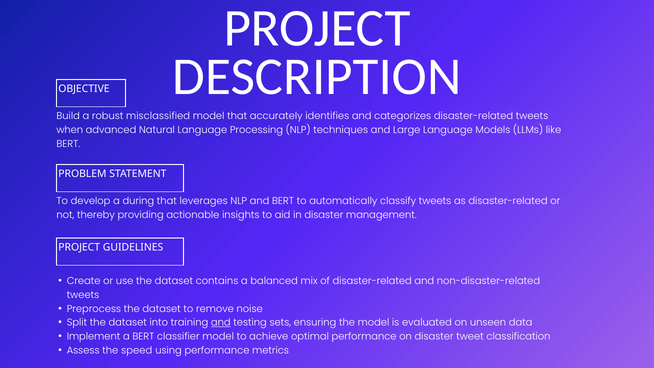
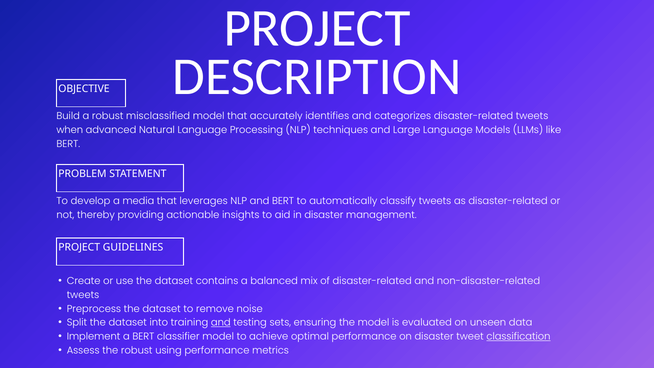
during: during -> media (138, 201)
classification underline: none -> present (518, 336)
the speed: speed -> robust (137, 350)
